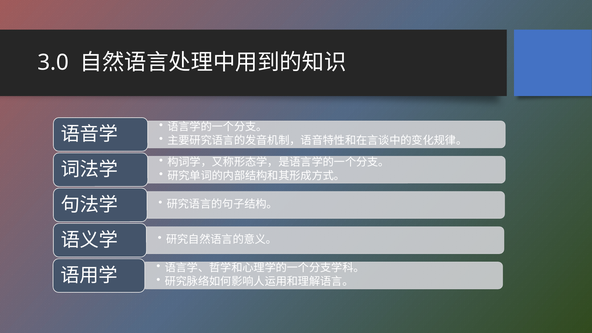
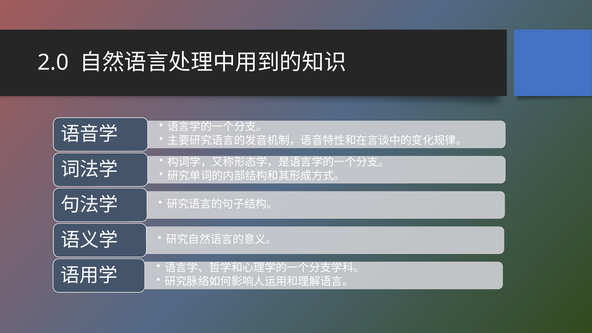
3.0: 3.0 -> 2.0 (53, 63)
